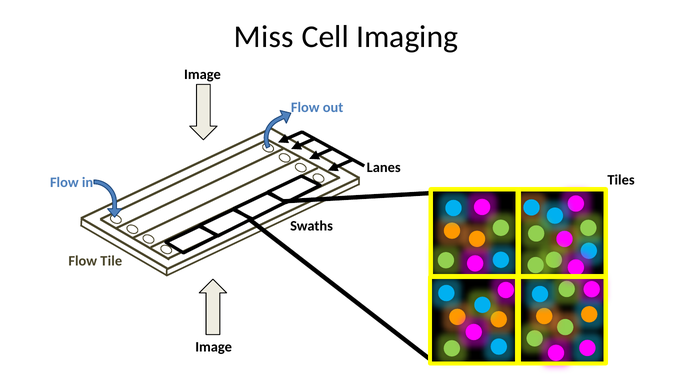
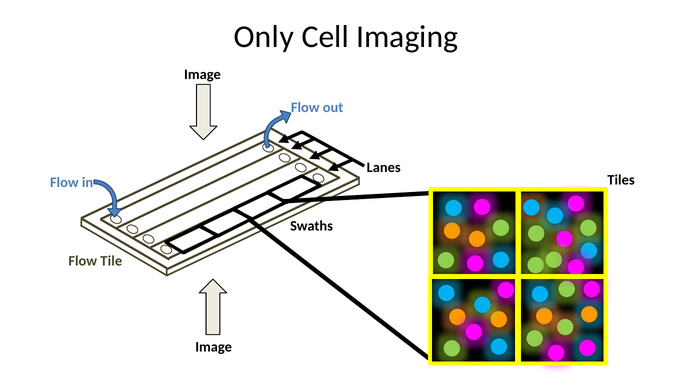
Miss: Miss -> Only (264, 37)
